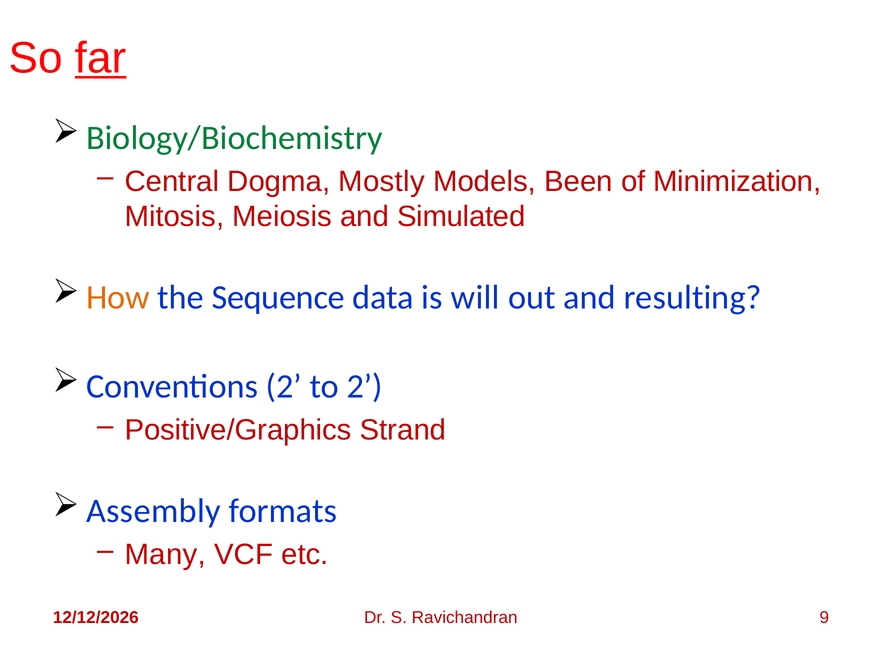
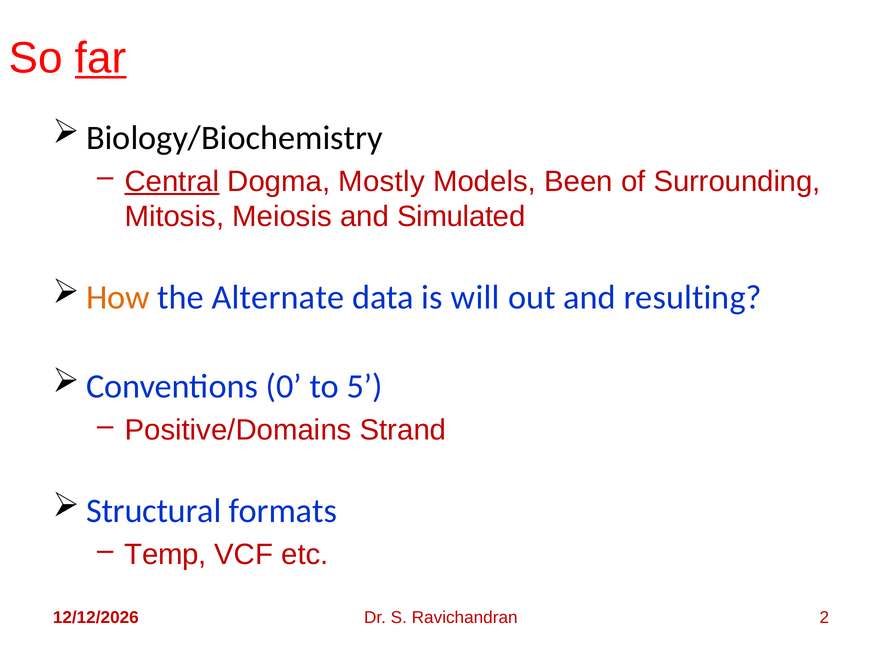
Biology/Biochemistry colour: green -> black (234, 138)
Central underline: none -> present (172, 182)
Minimization: Minimization -> Surrounding (737, 182)
Sequence: Sequence -> Alternate (278, 298)
Conventions 2: 2 -> 0 (284, 387)
to 2: 2 -> 5 (365, 387)
Positive/Graphics: Positive/Graphics -> Positive/Domains (238, 431)
Assembly: Assembly -> Structural (154, 511)
Many: Many -> Temp (166, 555)
9: 9 -> 2 (824, 618)
